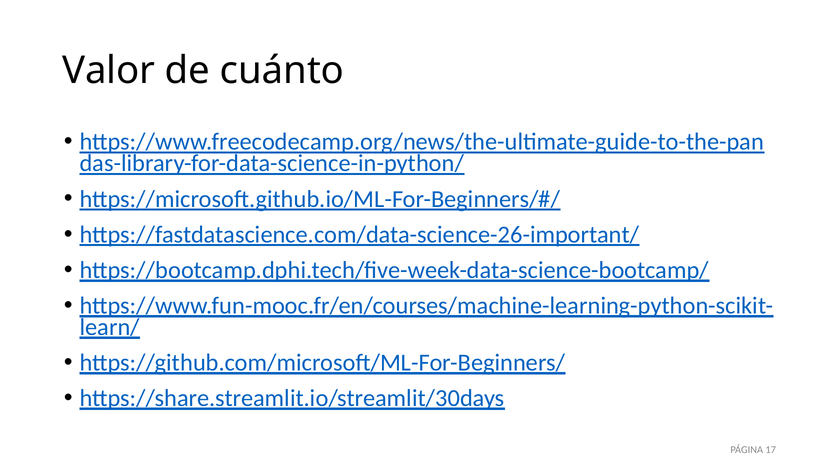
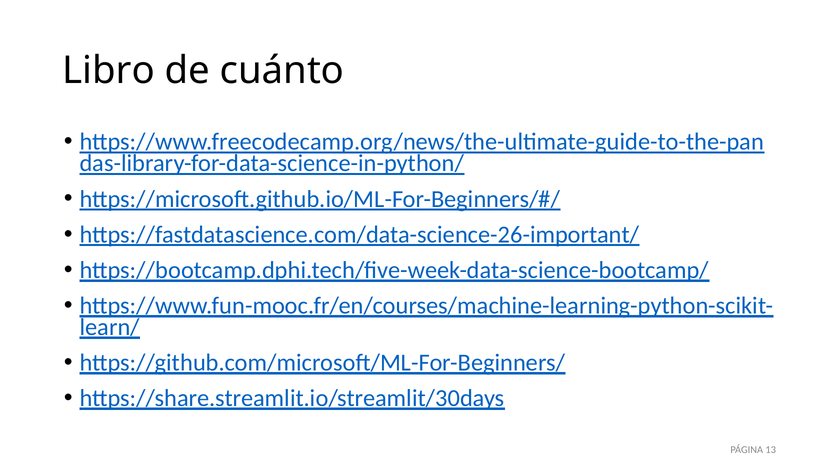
Valor: Valor -> Libro (109, 70)
17: 17 -> 13 (771, 450)
